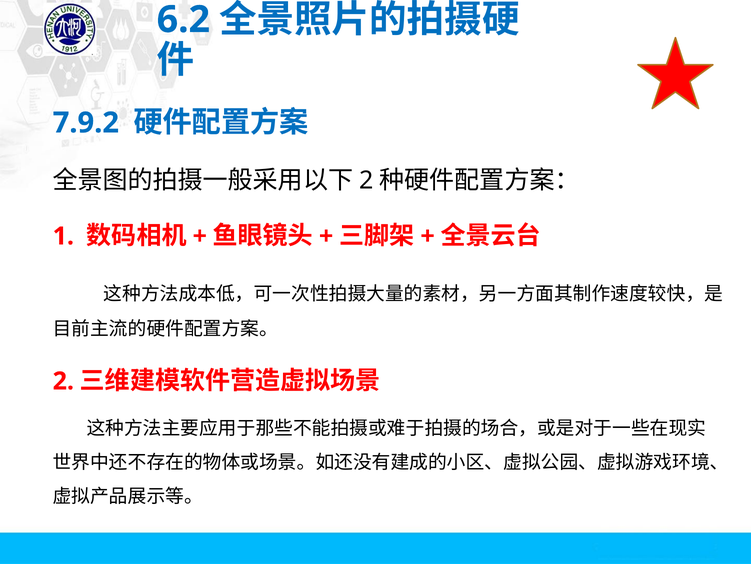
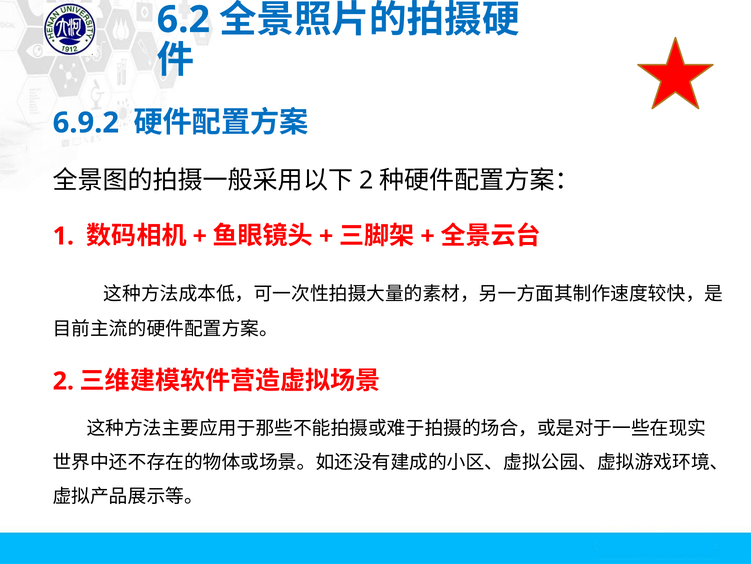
7.9.2: 7.9.2 -> 6.9.2 (86, 123)
